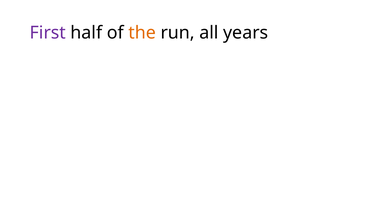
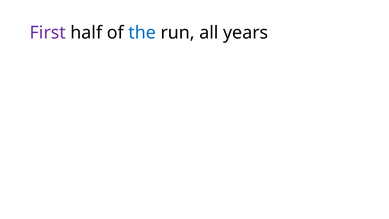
the colour: orange -> blue (142, 33)
